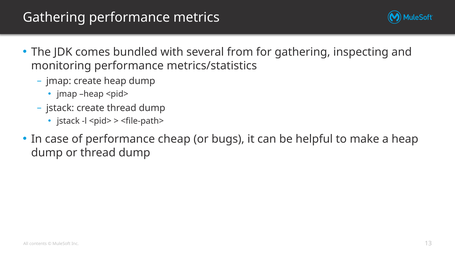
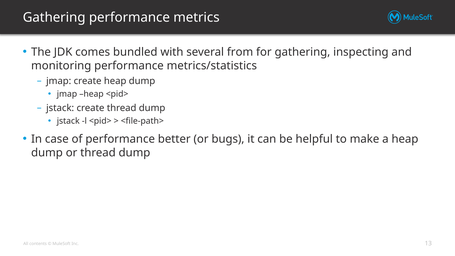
cheap: cheap -> better (174, 139)
